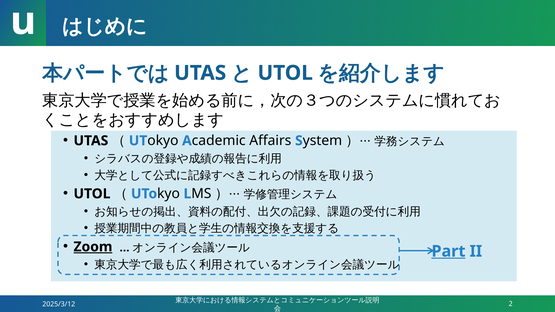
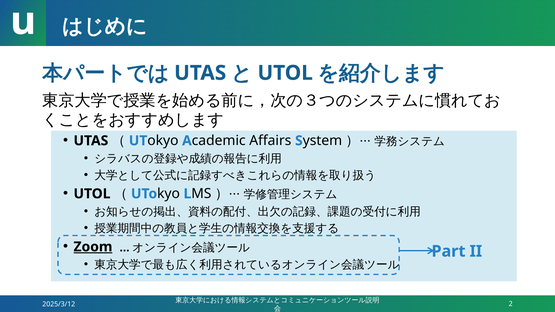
Part underline: present -> none (448, 251)
